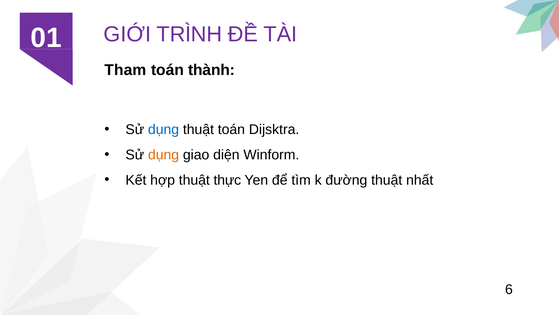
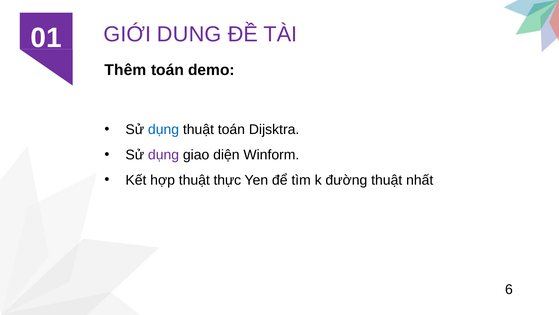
TRÌNH: TRÌNH -> DUNG (189, 34)
Tham: Tham -> Thêm (126, 70)
thành: thành -> demo (211, 70)
dụng colour: orange -> purple (164, 155)
